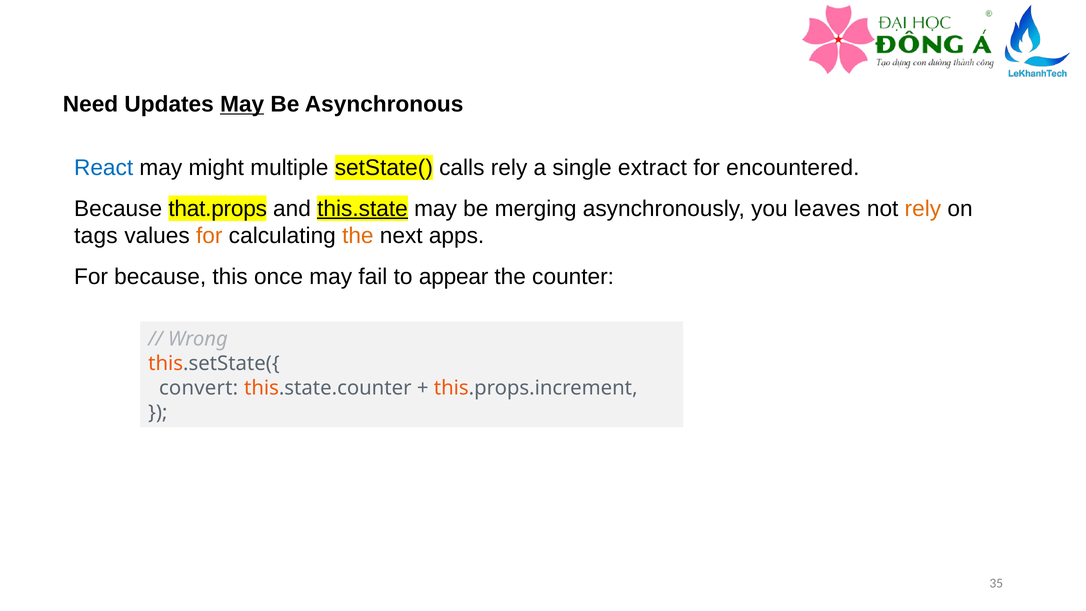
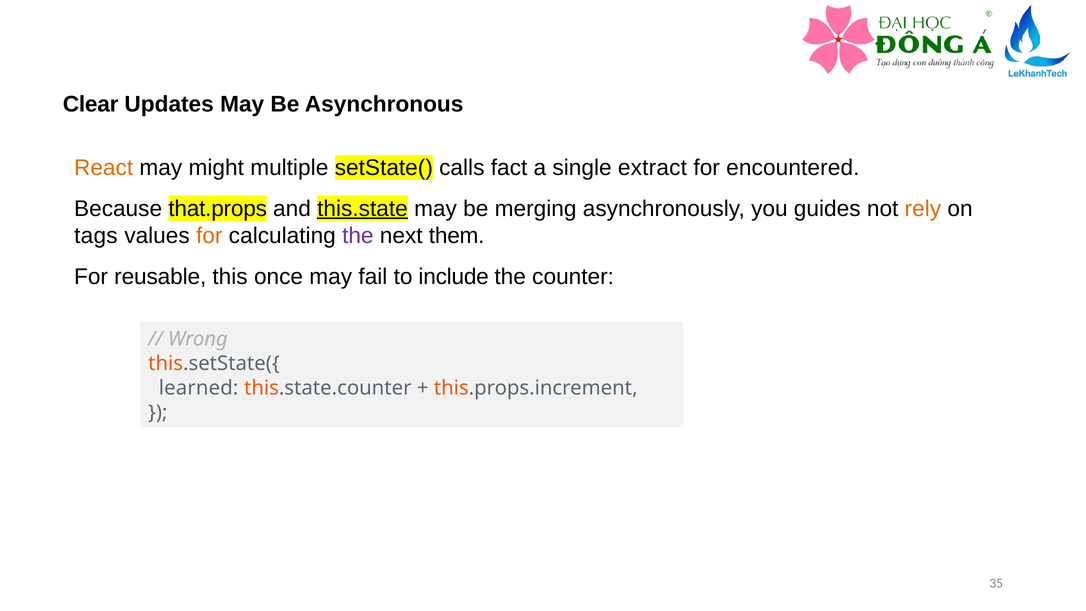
Need: Need -> Clear (91, 104)
May underline: present -> none (242, 104)
React colour: blue -> orange (104, 168)
calls rely: rely -> fact (509, 168)
leaves: leaves -> guides (827, 209)
the colour: orange -> purple (358, 236)
apps: apps -> them (457, 236)
For because: because -> reusable (160, 276)
appear: appear -> include (454, 276)
convert: convert -> learned (199, 388)
